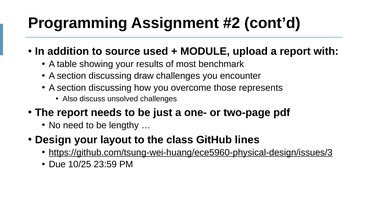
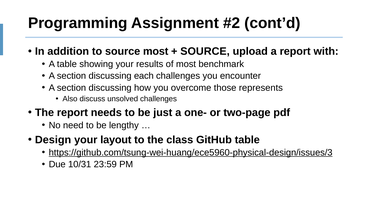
source used: used -> most (156, 51)
MODULE: MODULE -> SOURCE (205, 51)
draw: draw -> each (144, 76)
GitHub lines: lines -> table (247, 140)
10/25: 10/25 -> 10/31 (80, 164)
